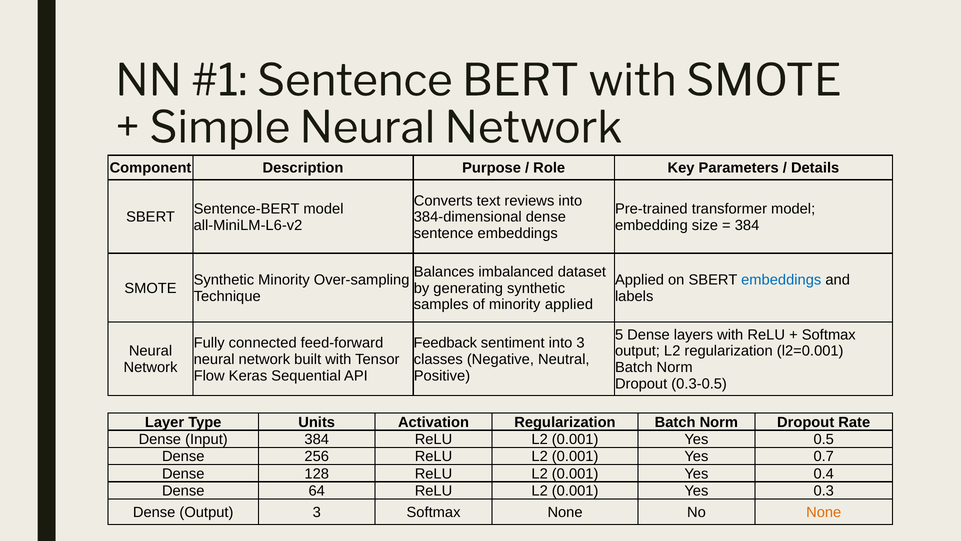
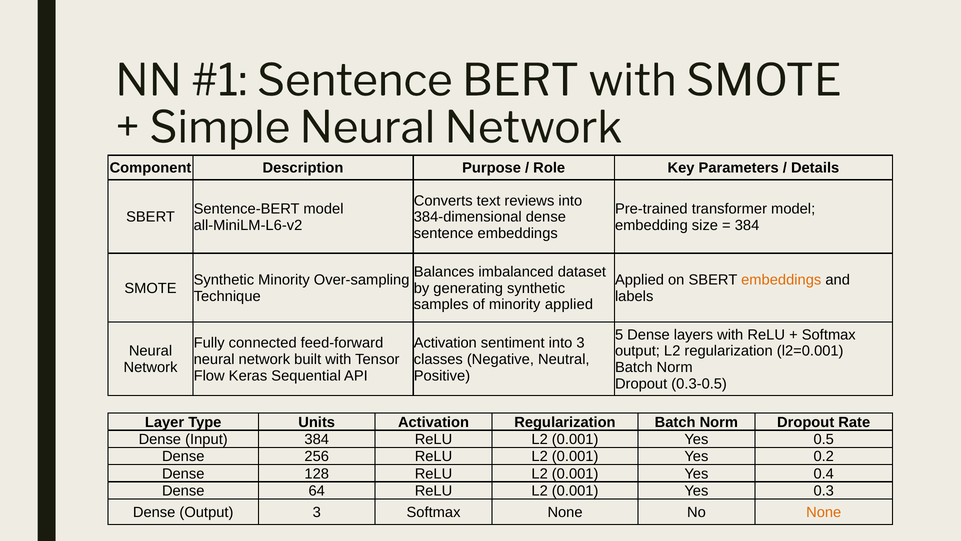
embeddings colour: blue -> orange (781, 280)
Feedback: Feedback -> Activation (445, 343)
0.7: 0.7 -> 0.2 (824, 456)
